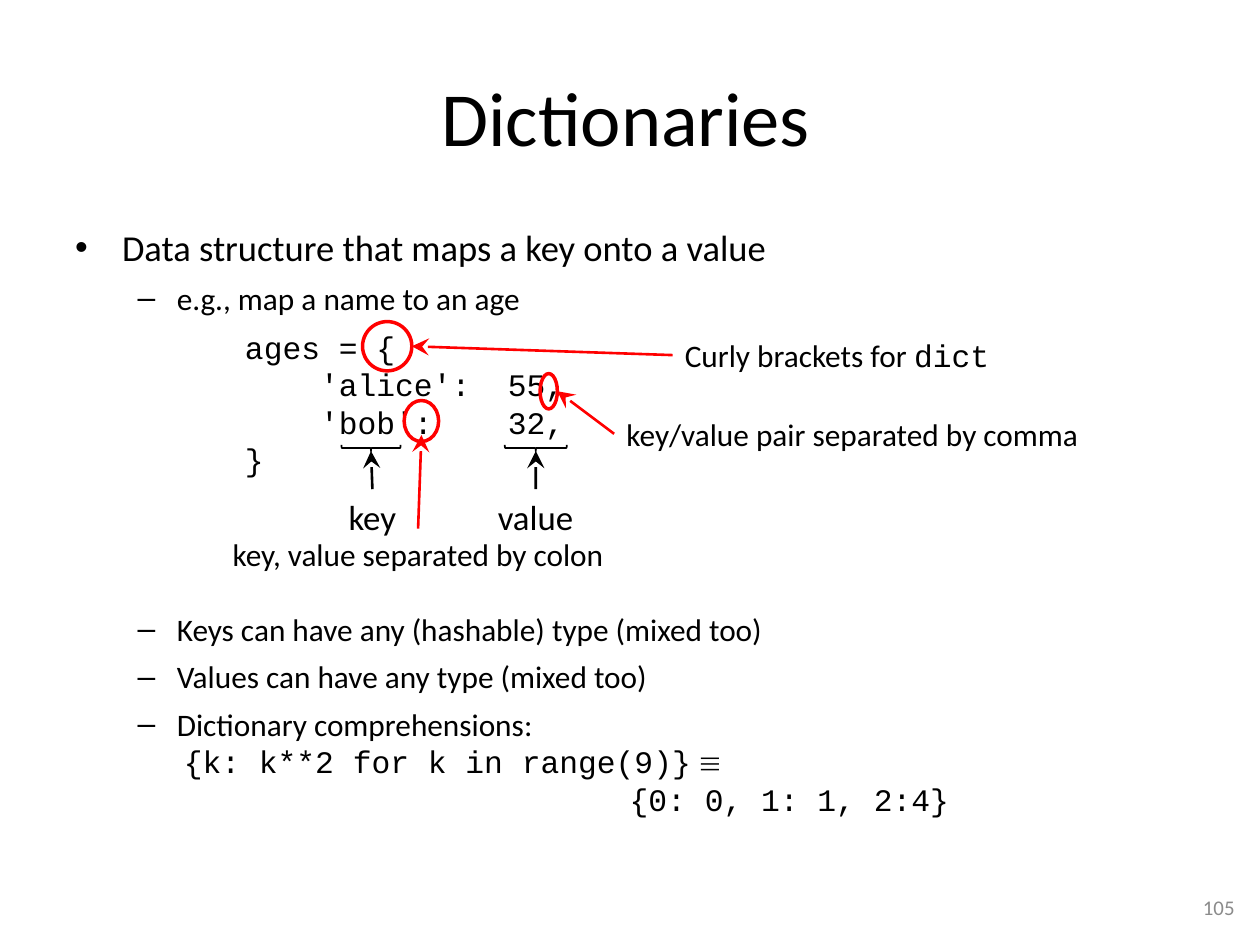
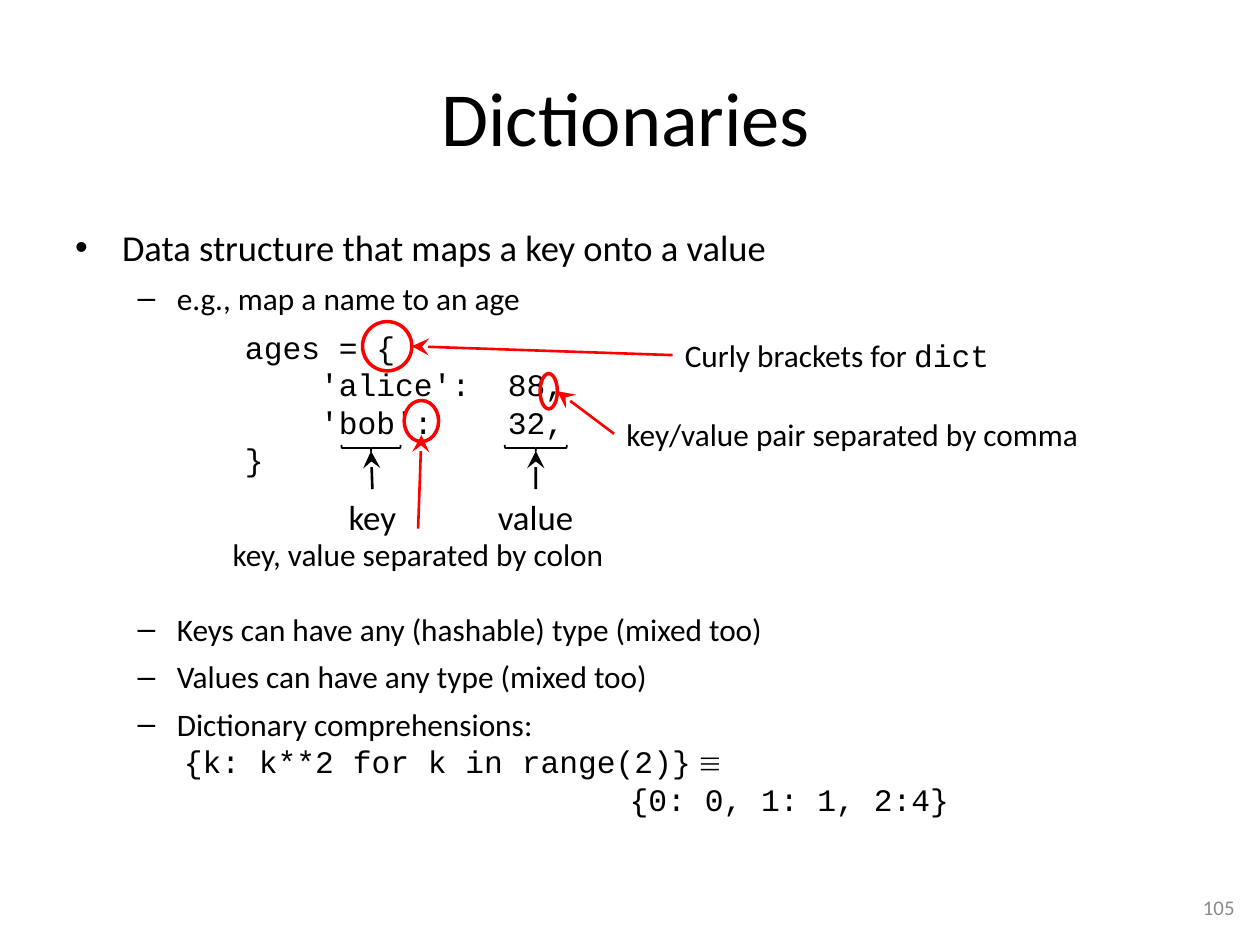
55: 55 -> 88 (536, 386)
range(9: range(9 -> range(2 (606, 763)
